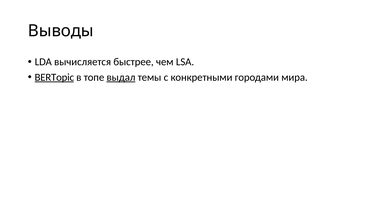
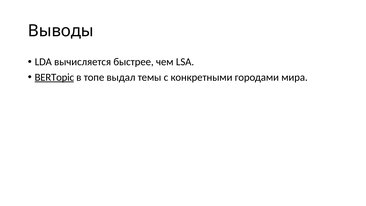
выдал underline: present -> none (121, 77)
